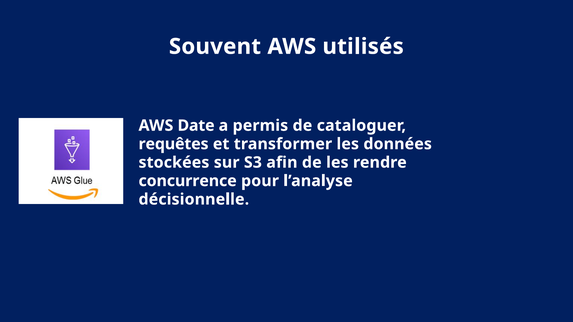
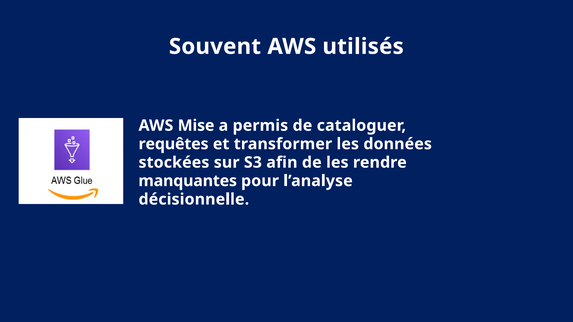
Date: Date -> Mise (196, 126)
concurrence: concurrence -> manquantes (188, 181)
